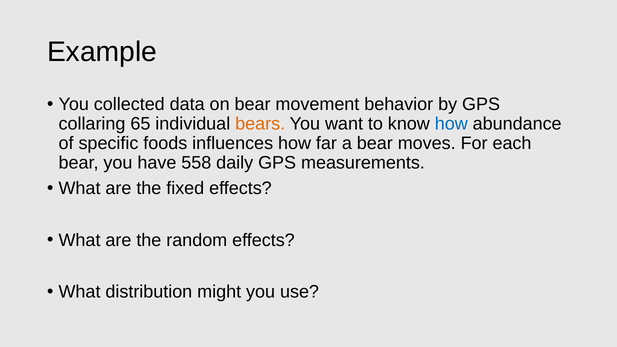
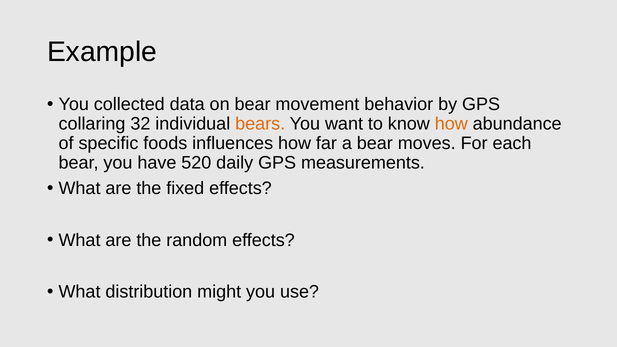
65: 65 -> 32 (140, 124)
how colour: blue -> orange (451, 124)
558: 558 -> 520 (196, 163)
